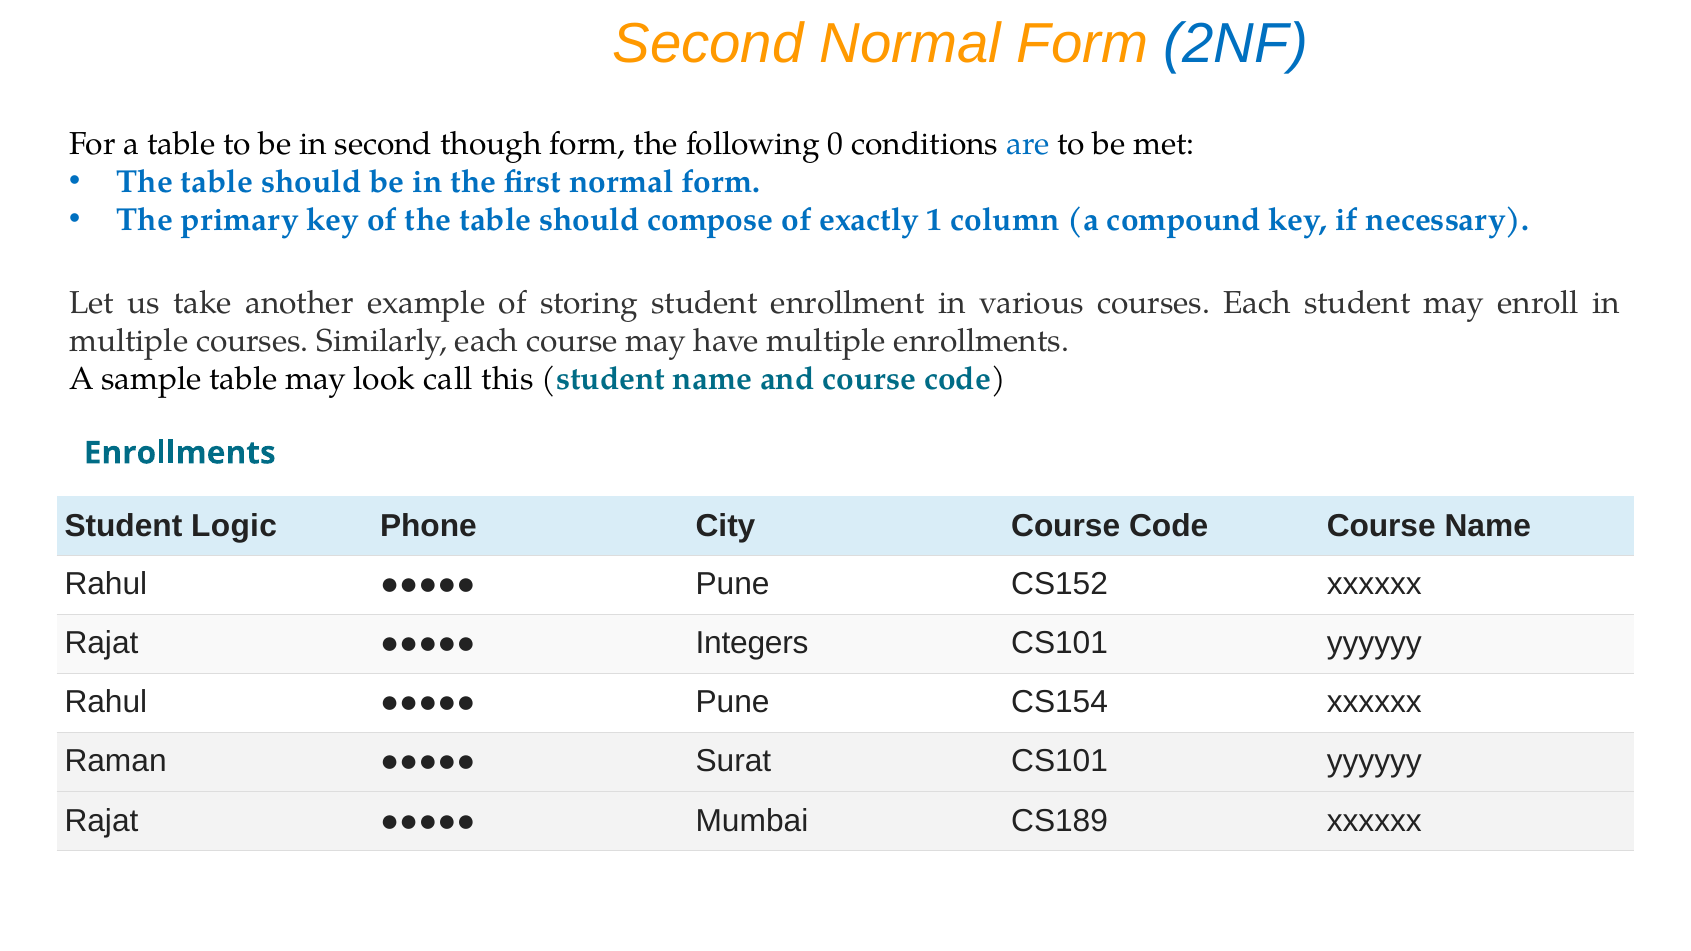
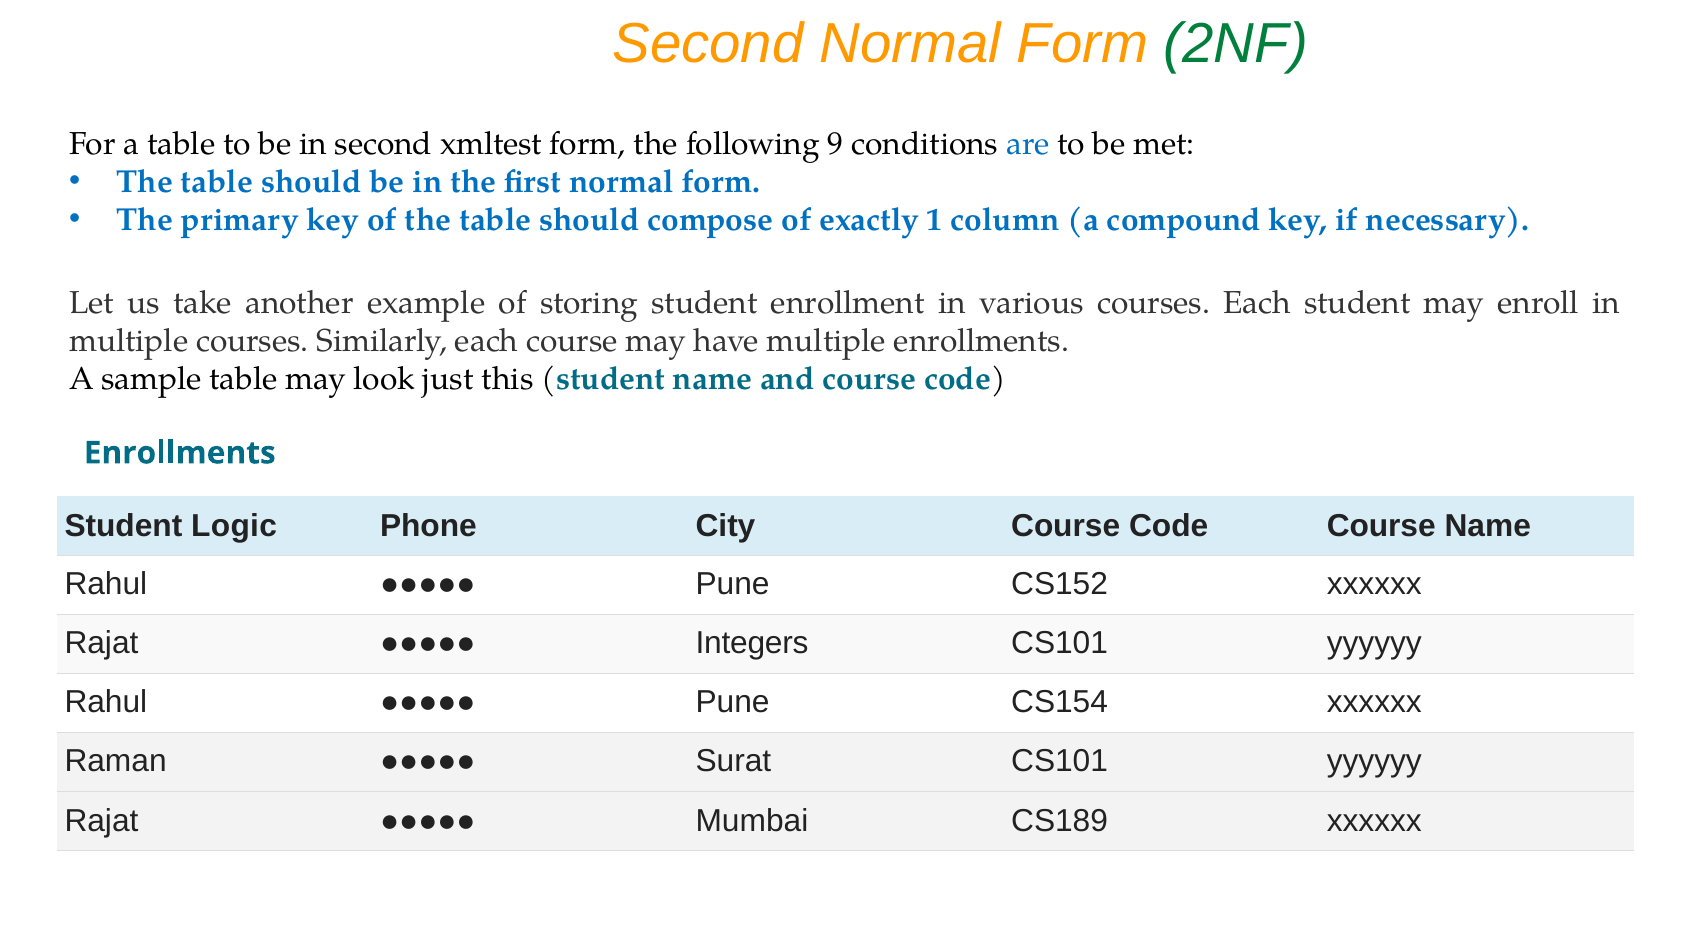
2NF colour: blue -> green (1236, 44)
though: though -> xmltest (491, 144)
0: 0 -> 9 (836, 144)
call: call -> just (448, 379)
